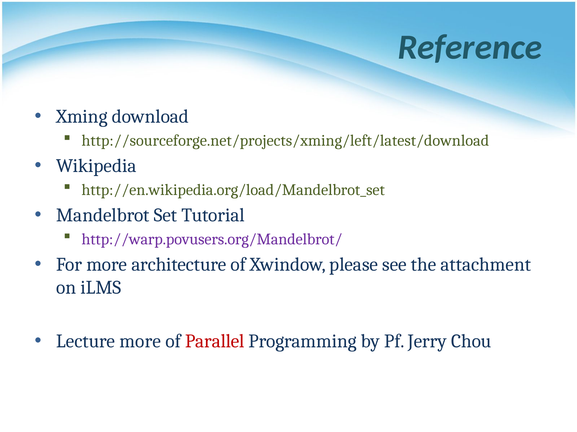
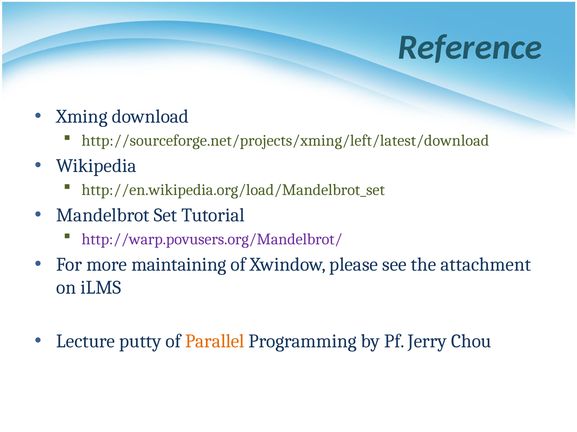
architecture: architecture -> maintaining (179, 265)
Lecture more: more -> putty (140, 342)
Parallel colour: red -> orange (215, 342)
